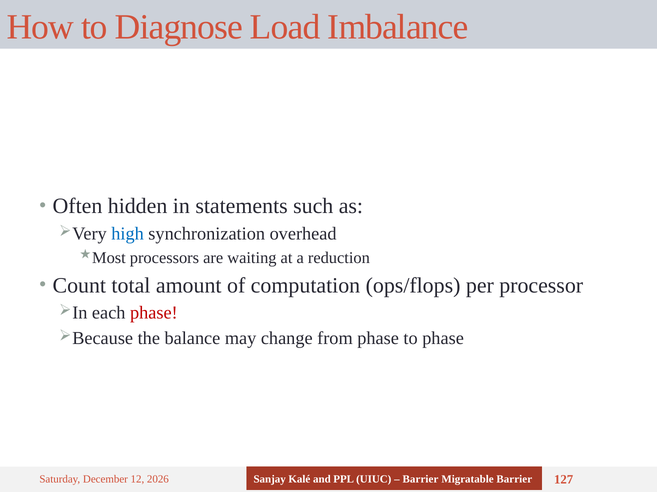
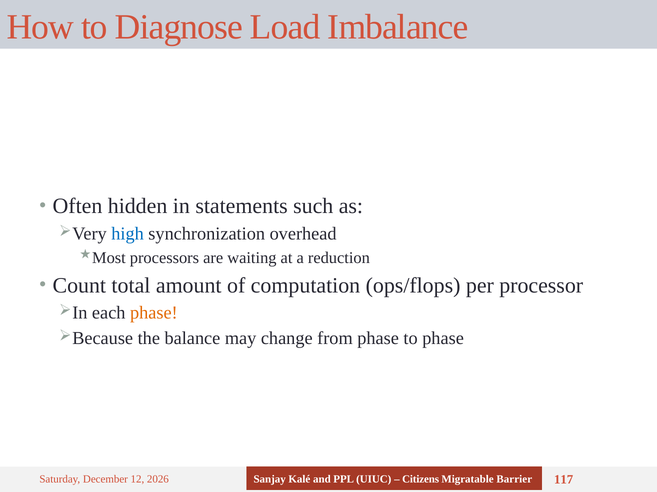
phase colour: red -> orange (154, 313)
Barrier: Barrier -> Citizens (421, 480)
127: 127 -> 117 (564, 480)
